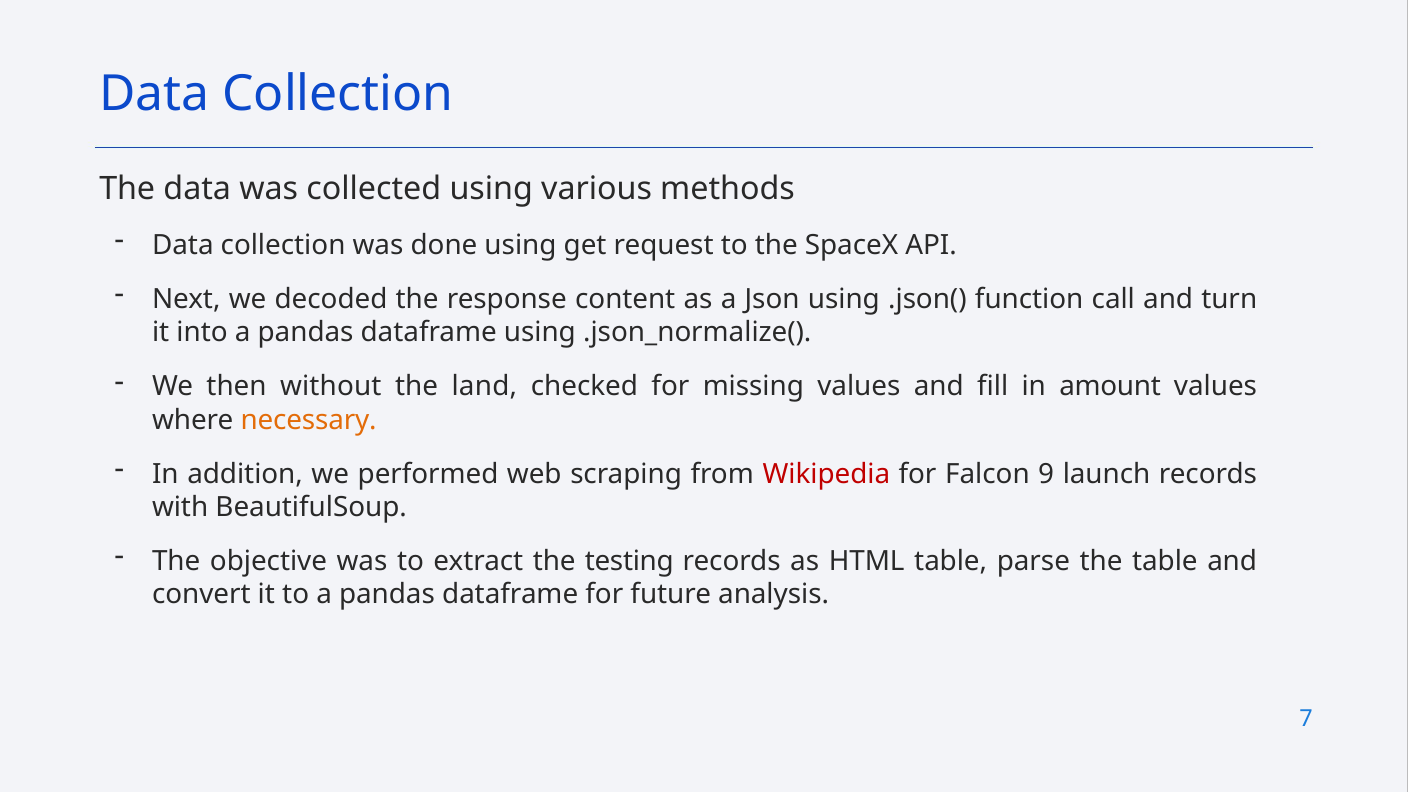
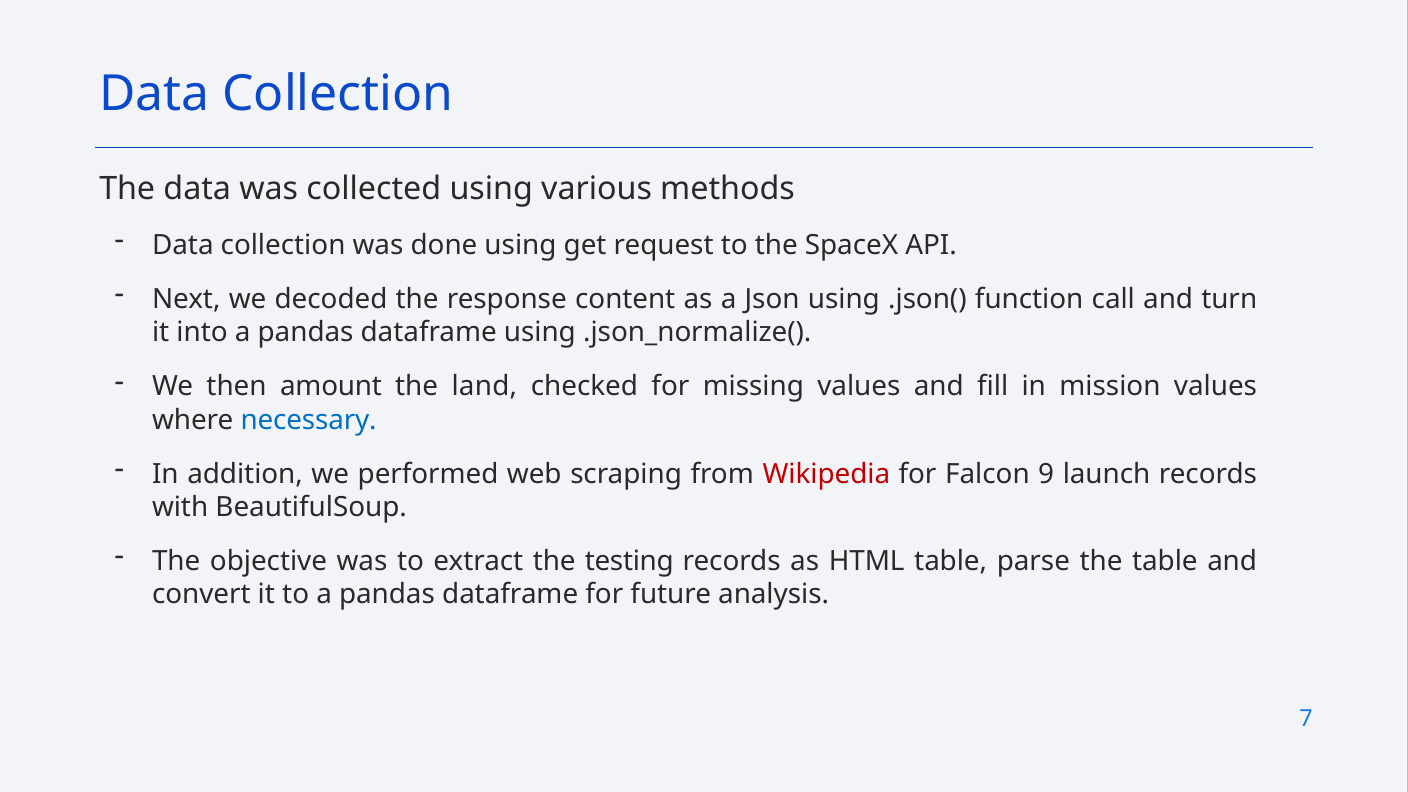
without: without -> amount (331, 387)
amount: amount -> mission (1110, 387)
necessary colour: orange -> blue (309, 420)
